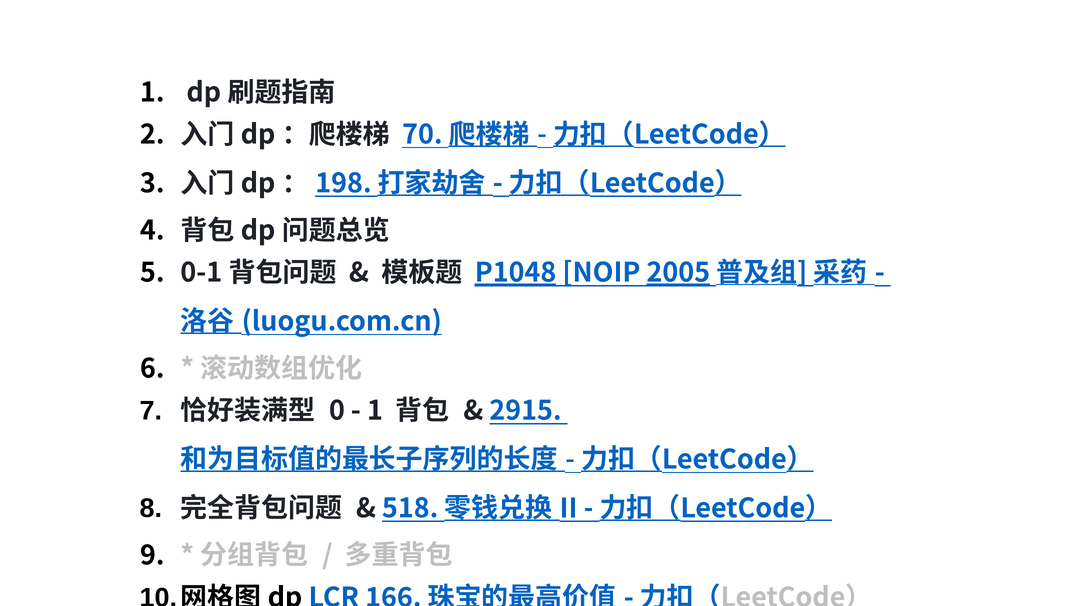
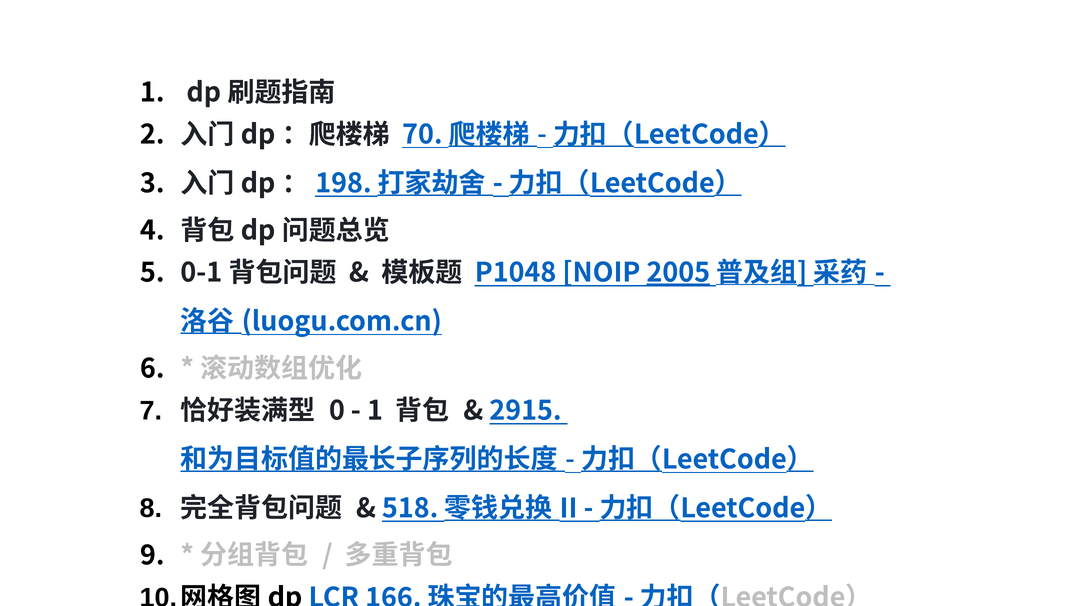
P1048 underline: present -> none (515, 273)
